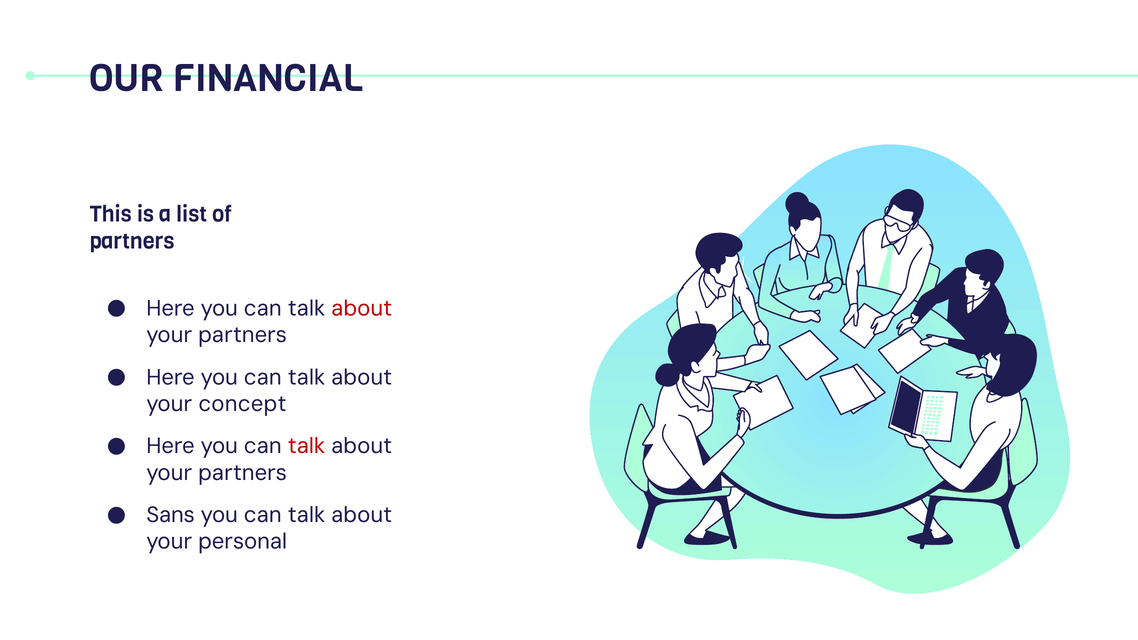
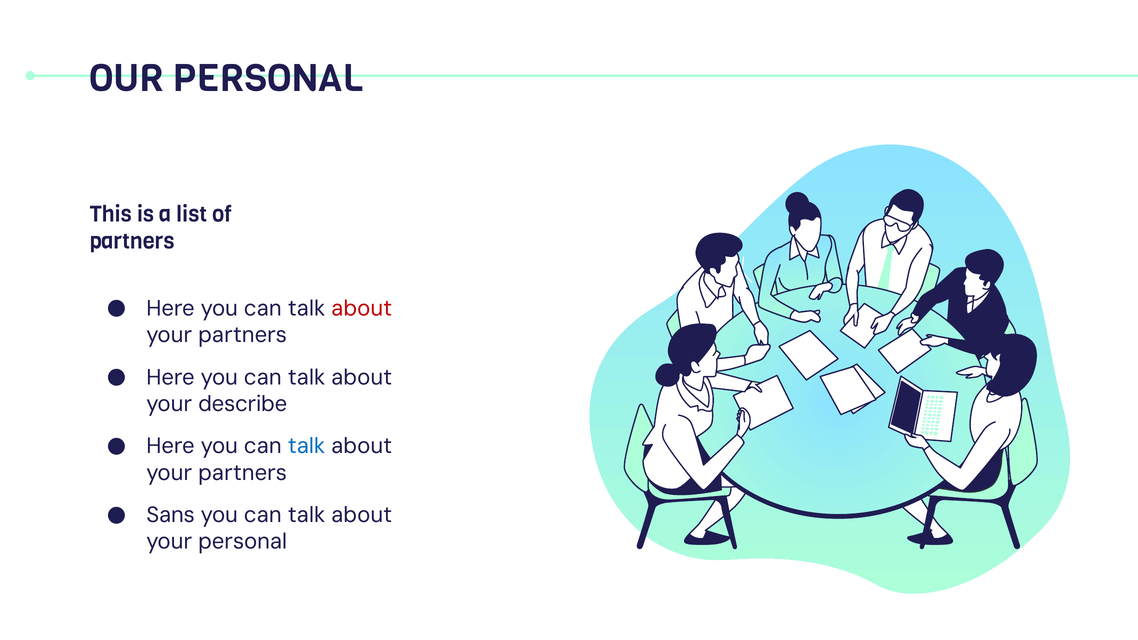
OUR FINANCIAL: FINANCIAL -> PERSONAL (268, 79)
concept: concept -> describe (243, 404)
talk colour: red -> blue (306, 446)
